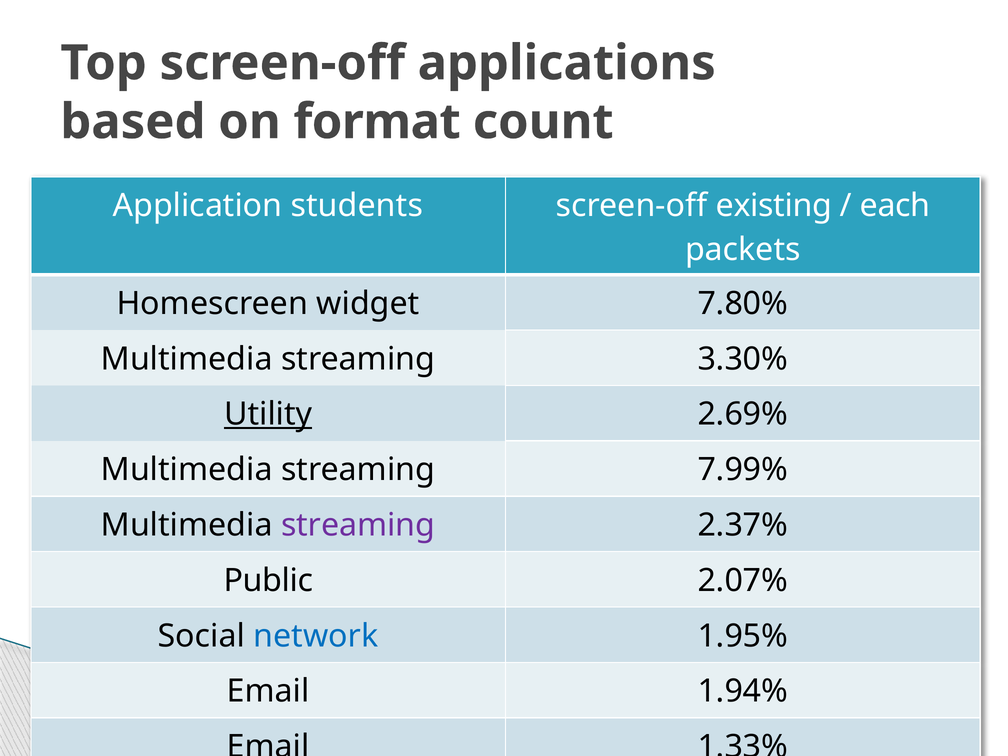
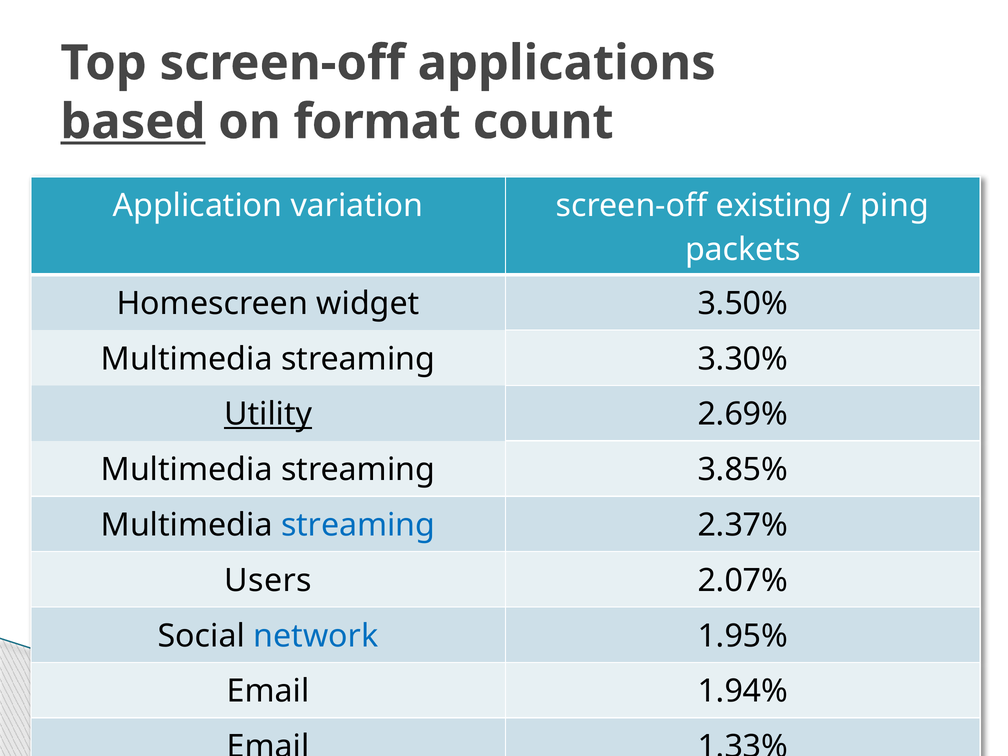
based underline: none -> present (133, 122)
students: students -> variation (357, 206)
each: each -> ping (895, 206)
7.80%: 7.80% -> 3.50% (743, 303)
7.99%: 7.99% -> 3.85% (743, 470)
streaming colour: purple -> blue (358, 525)
Public: Public -> Users (268, 580)
